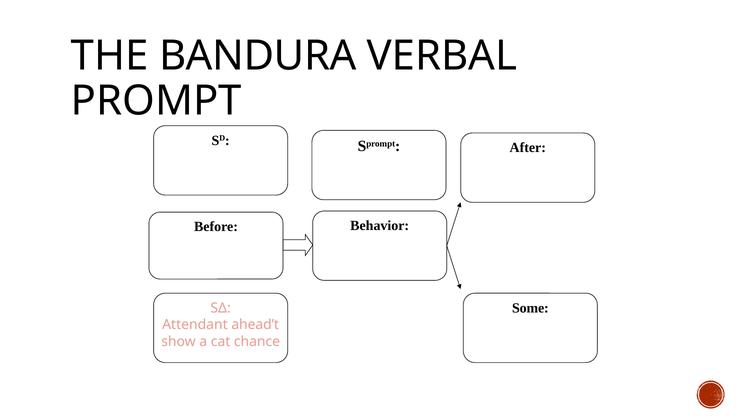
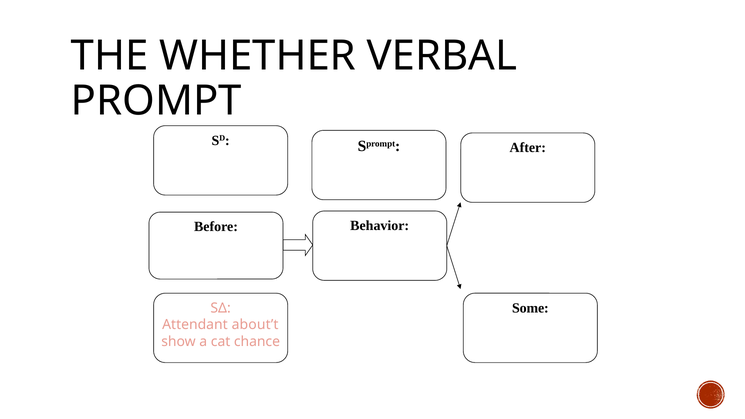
BANDURA: BANDURA -> WHETHER (258, 56)
ahead’t: ahead’t -> about’t (255, 325)
